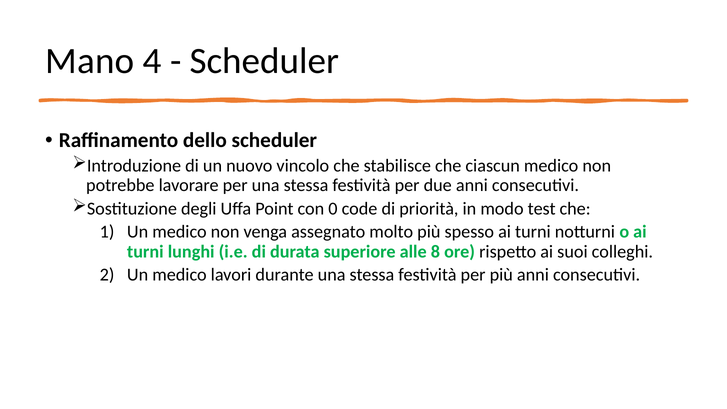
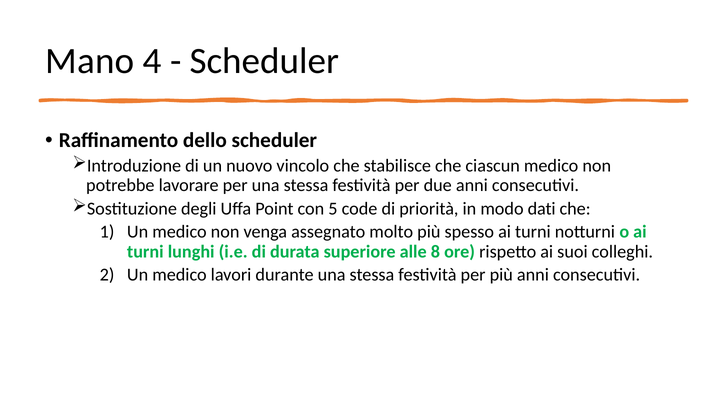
0: 0 -> 5 (333, 208)
test: test -> dati (542, 208)
